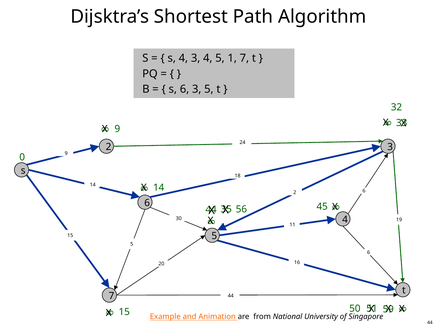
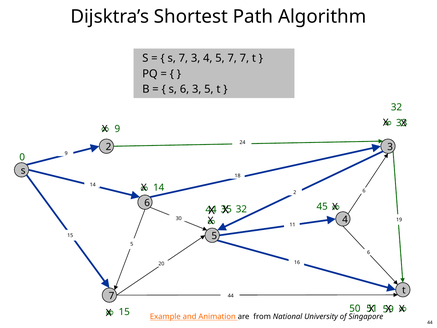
s 4: 4 -> 7 (183, 58)
5 1: 1 -> 7 (232, 58)
56: 56 -> 32 (241, 209)
